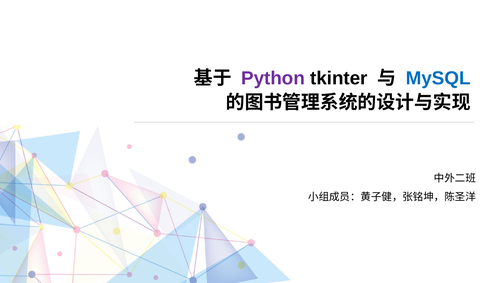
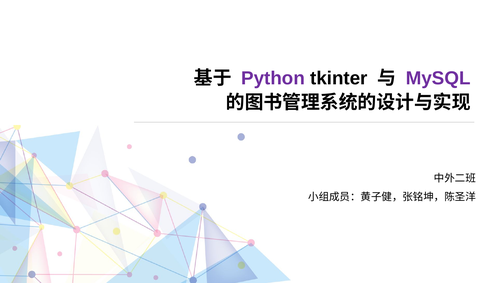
MySQL colour: blue -> purple (438, 78)
